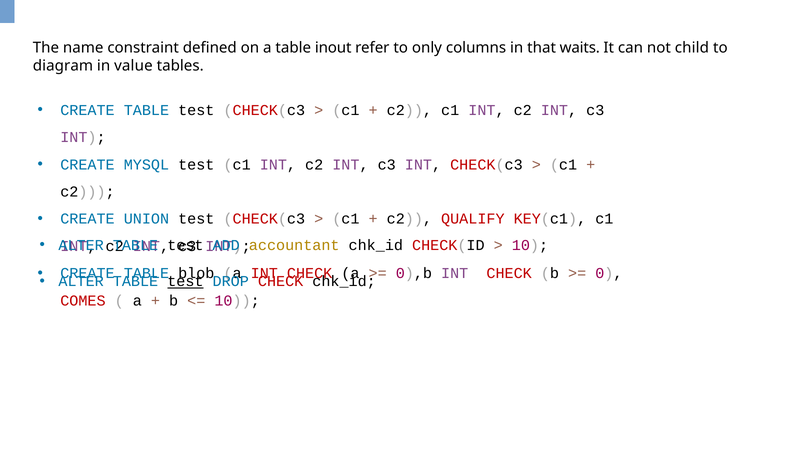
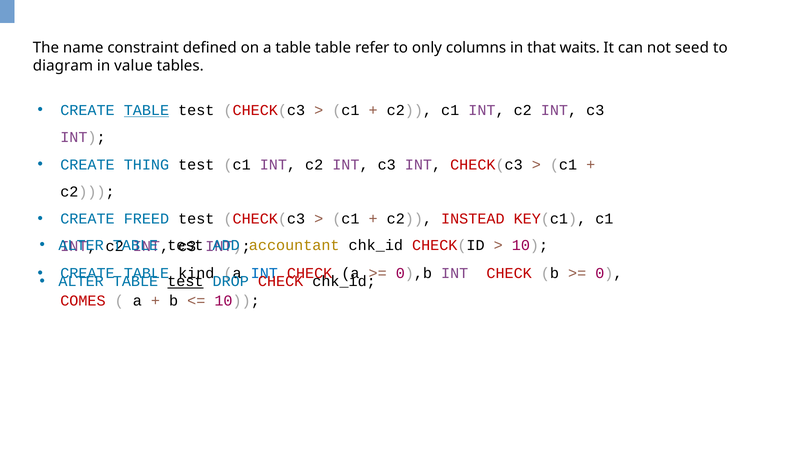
table inout: inout -> table (333, 48)
child: child -> seed (692, 48)
TABLE underline: none -> present (146, 110)
MYSQL: MYSQL -> THING (146, 165)
UNION: UNION -> FREED (146, 219)
QUALIFY: QUALIFY -> INSTEAD (473, 219)
blob: blob -> kind (196, 274)
INT colour: red -> blue (264, 274)
